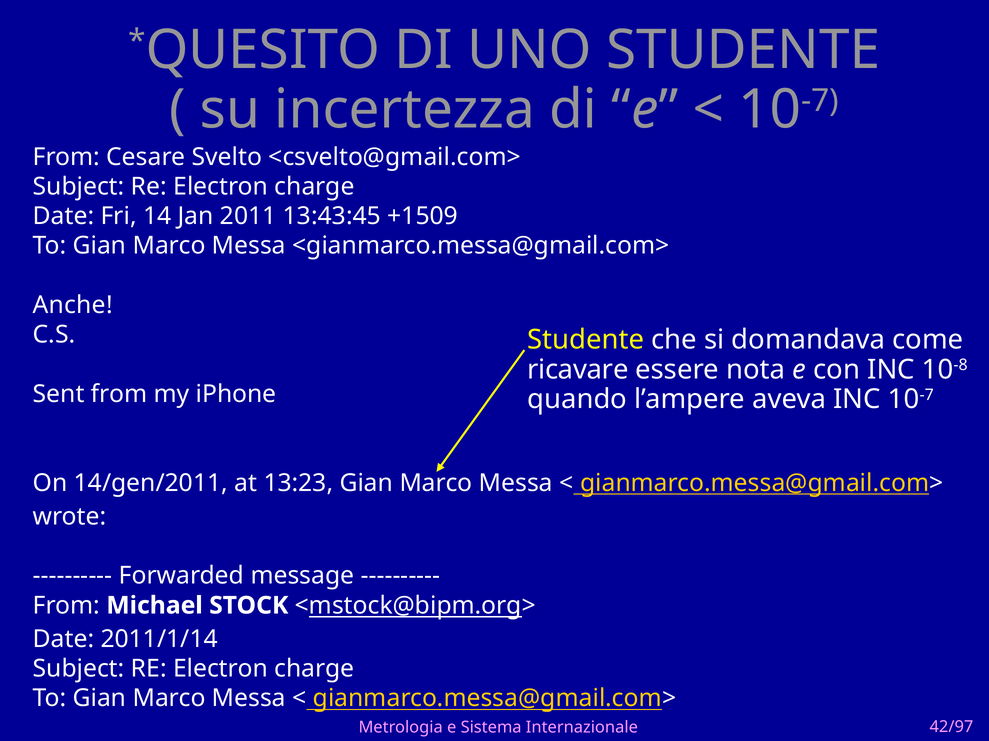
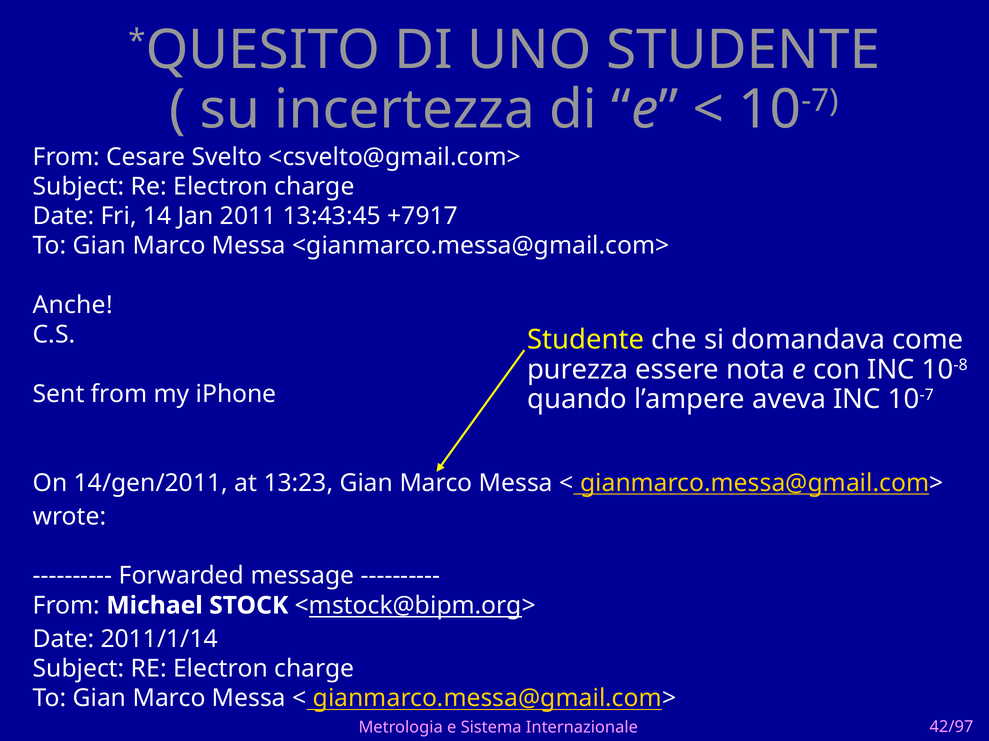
+1509: +1509 -> +7917 (423, 216)
ricavare: ricavare -> purezza (578, 370)
